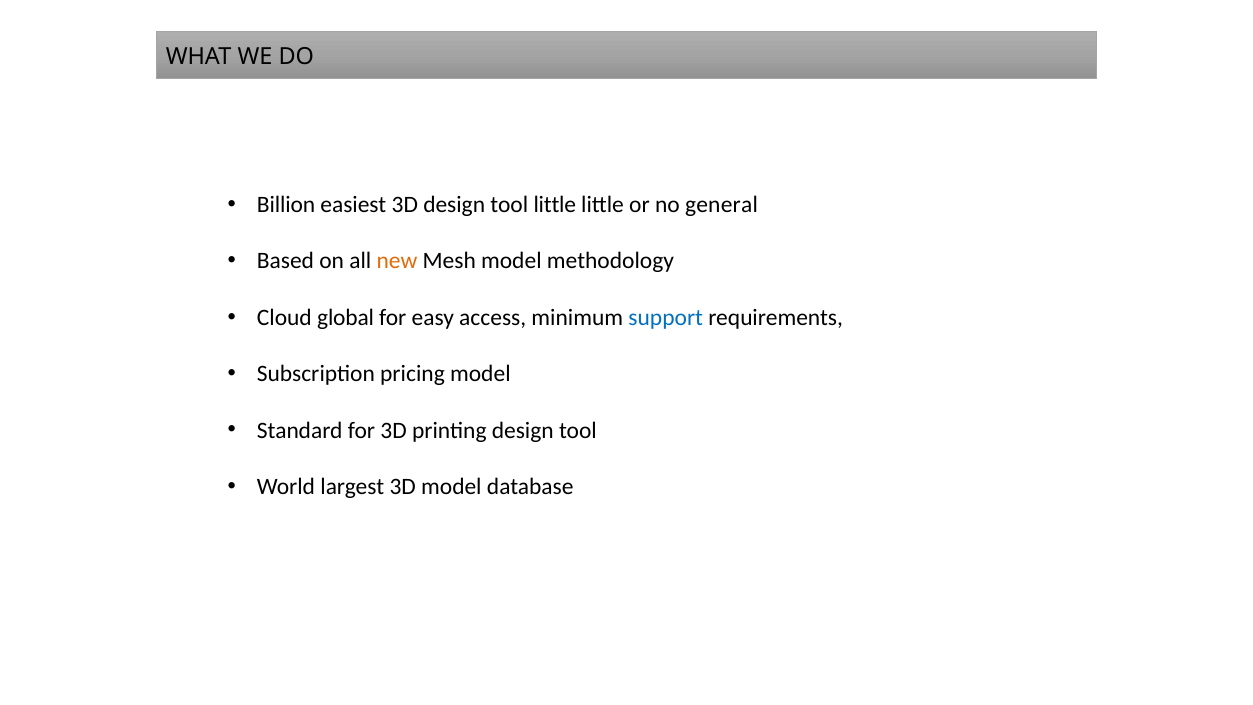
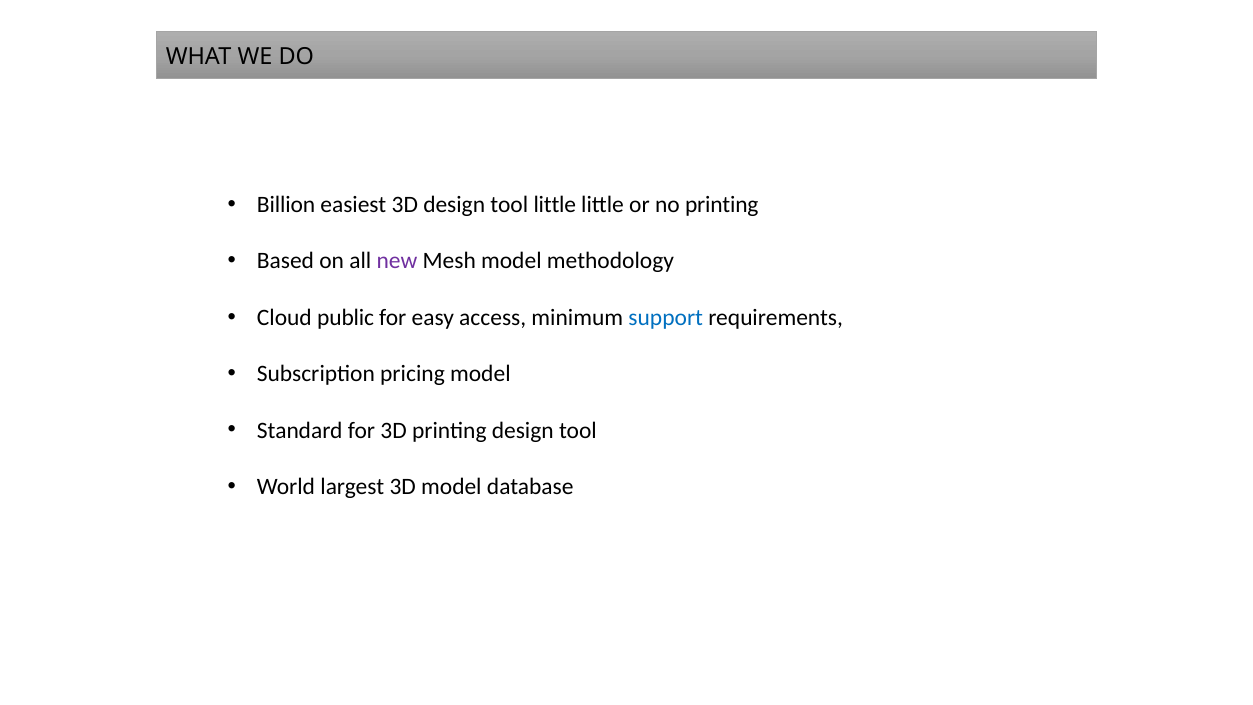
no general: general -> printing (722, 205)
new colour: orange -> purple (397, 261)
global: global -> public (346, 317)
